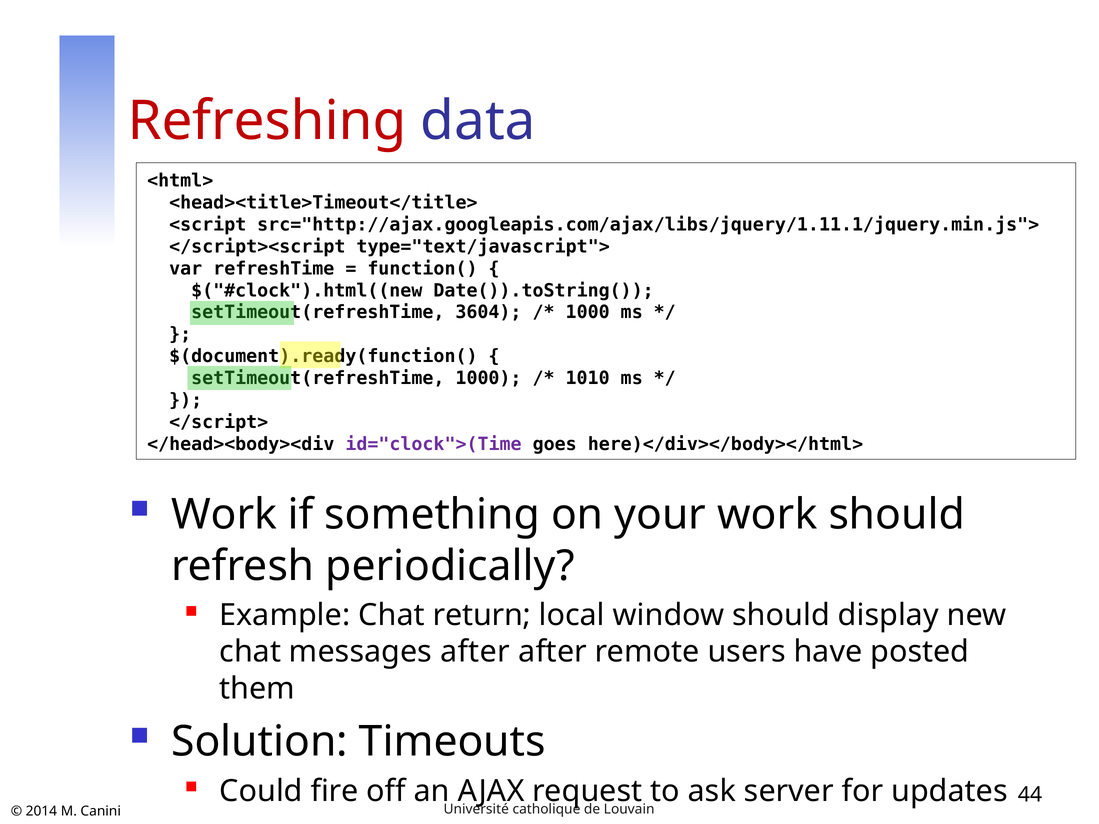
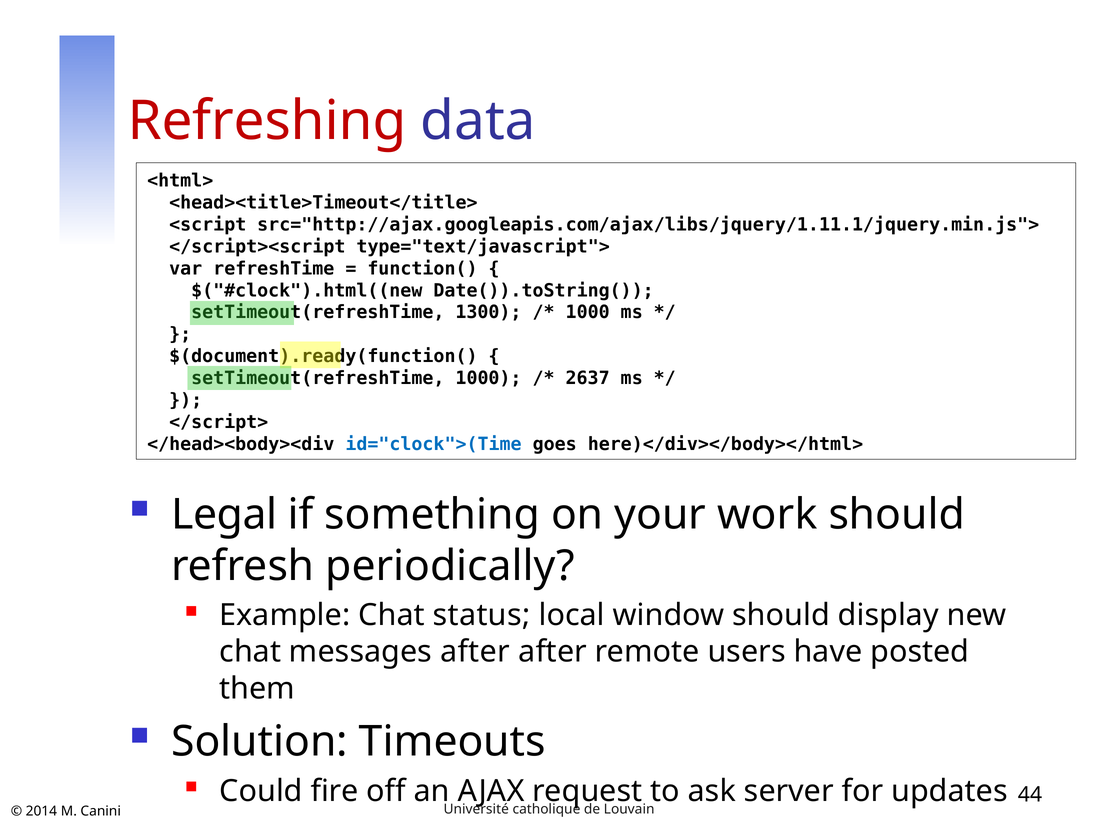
3604: 3604 -> 1300 (488, 313)
1010: 1010 -> 2637 (588, 378)
id="clock">(Time colour: purple -> blue (434, 444)
Work: Work -> Legal (224, 515)
return: return -> status (482, 615)
